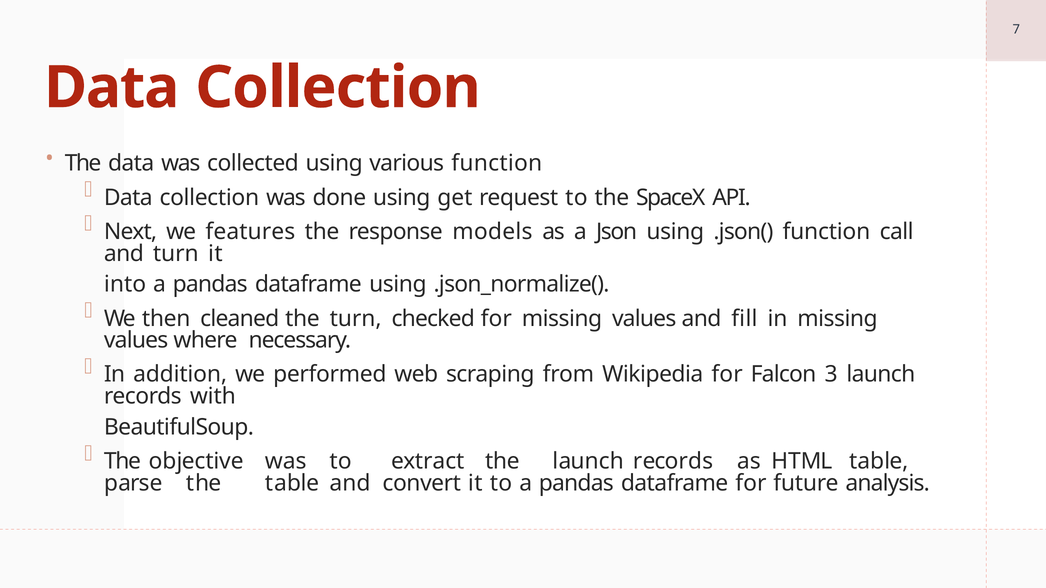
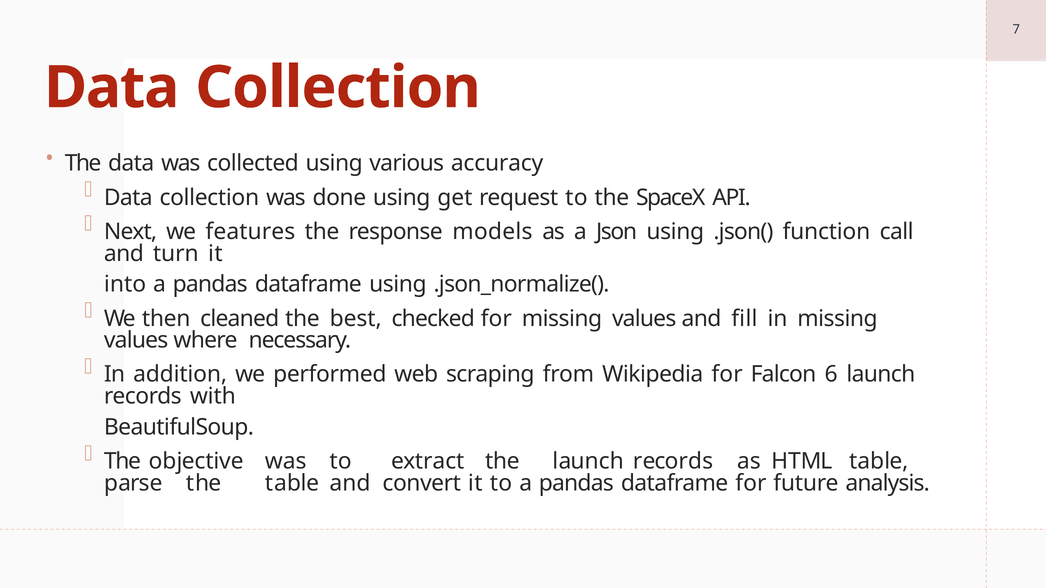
various function: function -> accuracy (497, 163)
the turn: turn -> best (356, 319)
3: 3 -> 6 (831, 375)
